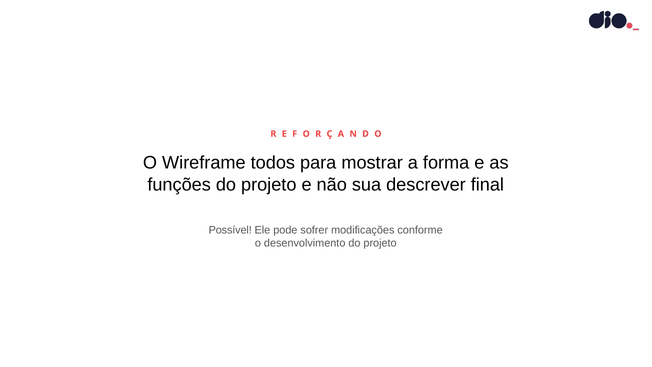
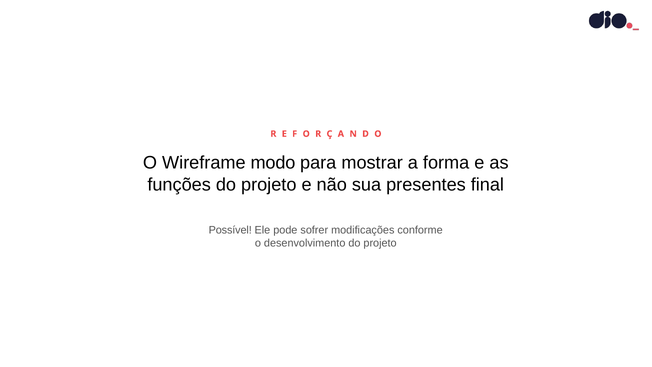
todos: todos -> modo (273, 163)
descrever: descrever -> presentes (426, 184)
